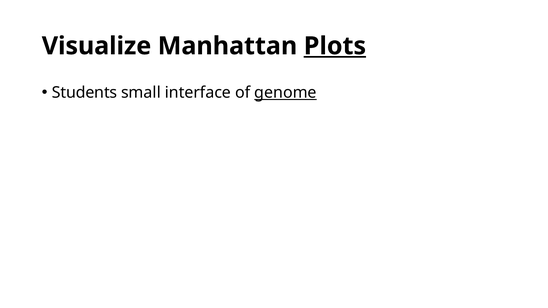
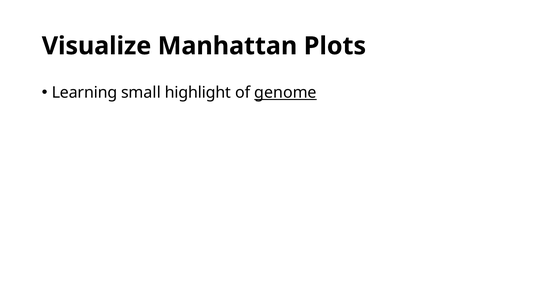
Plots underline: present -> none (335, 46)
Students: Students -> Learning (85, 93)
interface: interface -> highlight (198, 93)
